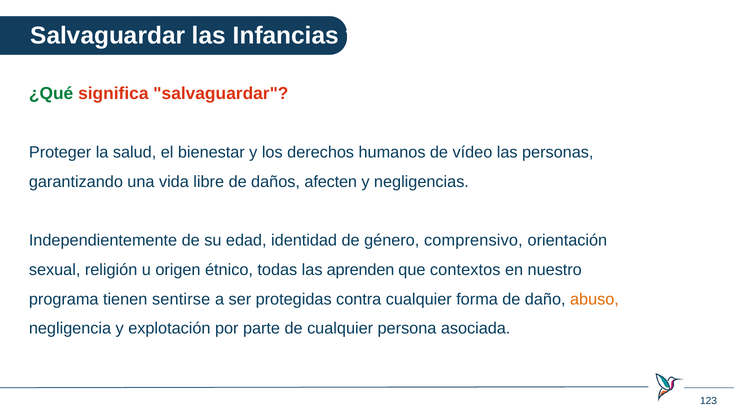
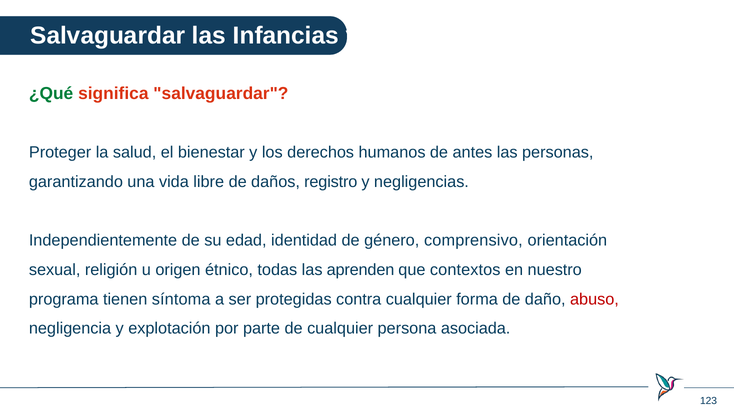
vídeo: vídeo -> antes (472, 152)
afecten: afecten -> registro (331, 182)
sentirse: sentirse -> síntoma (181, 299)
abuso colour: orange -> red (594, 299)
